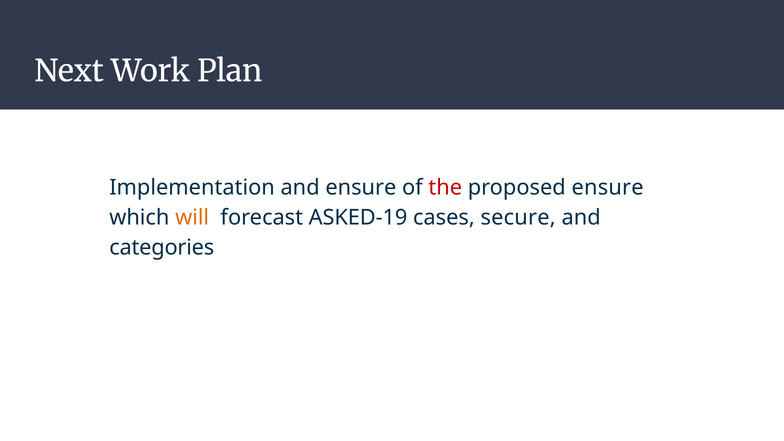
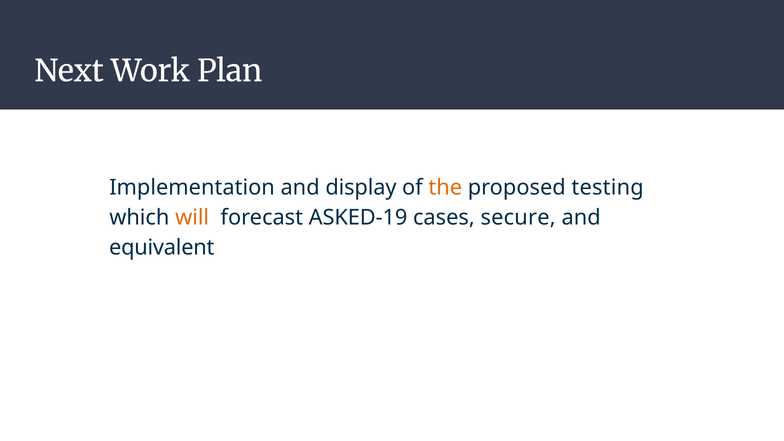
and ensure: ensure -> display (361, 188)
the colour: red -> orange (445, 188)
proposed ensure: ensure -> testing (608, 188)
categories: categories -> equivalent (162, 248)
